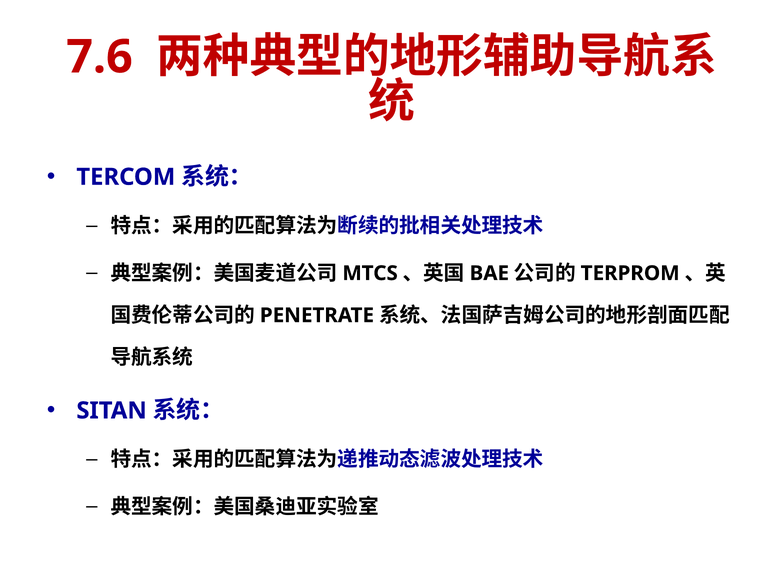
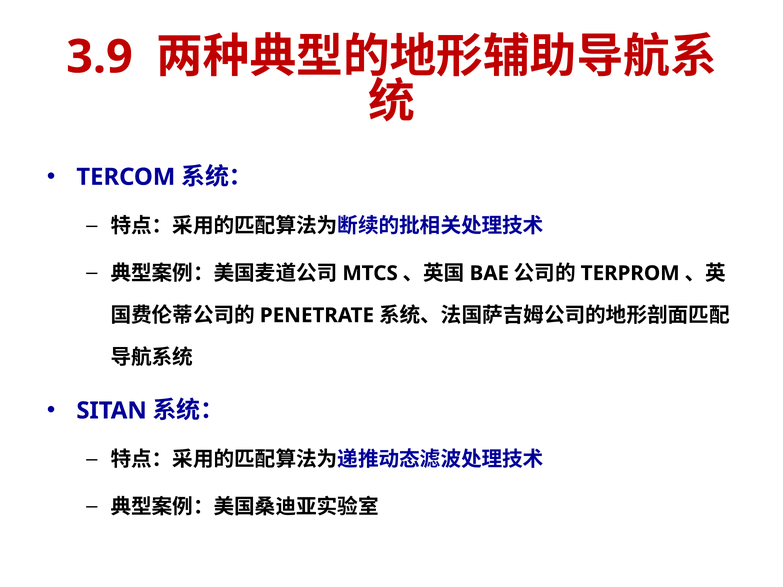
7.6: 7.6 -> 3.9 (100, 57)
